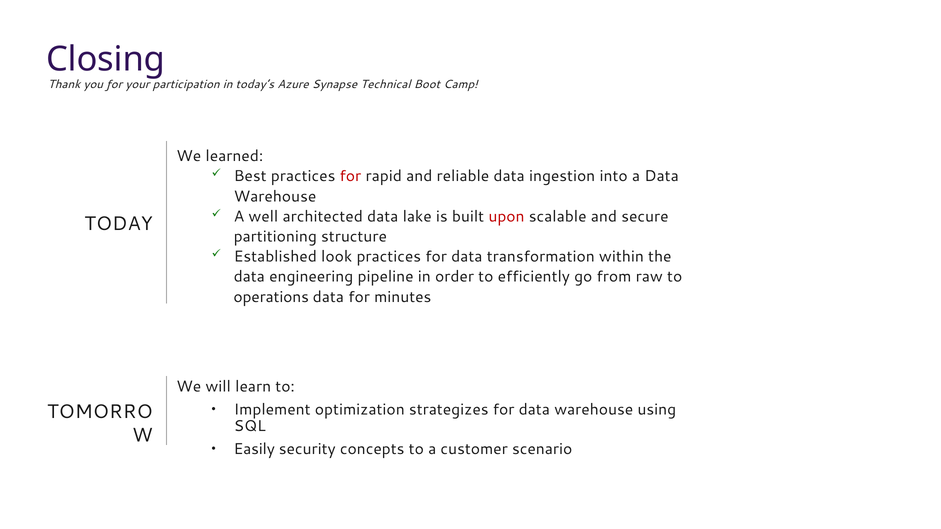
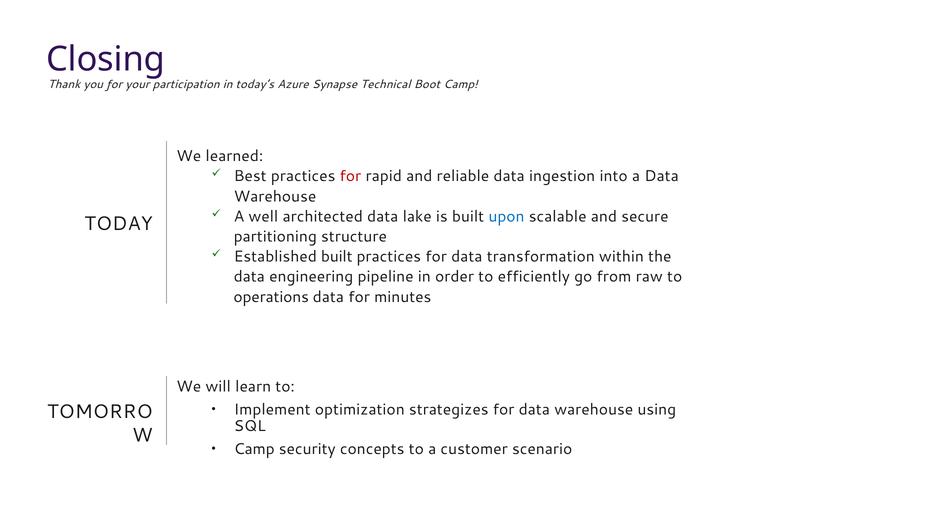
upon colour: red -> blue (507, 217)
Established look: look -> built (337, 257)
Easily: Easily -> Camp (254, 449)
